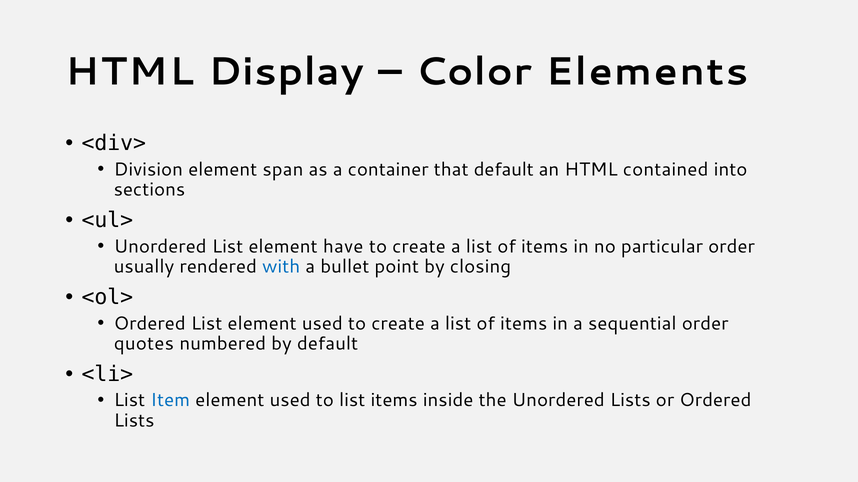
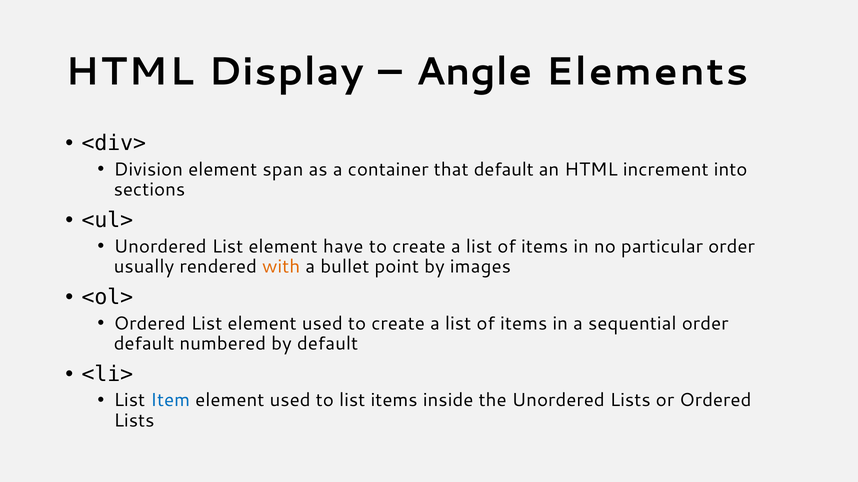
Color: Color -> Angle (474, 72)
contained: contained -> increment (666, 170)
with colour: blue -> orange (281, 267)
closing: closing -> images (480, 267)
quotes: quotes -> default (144, 344)
